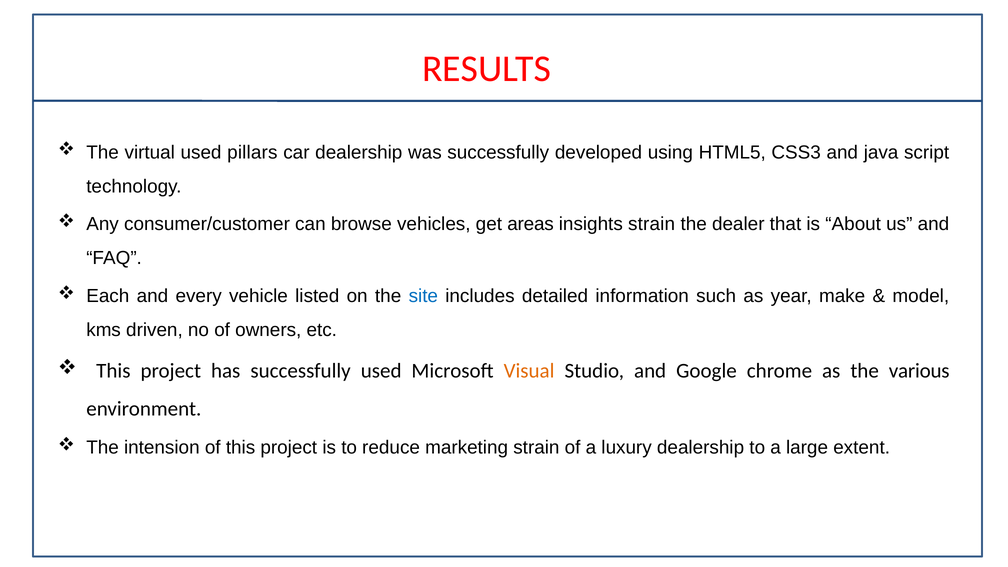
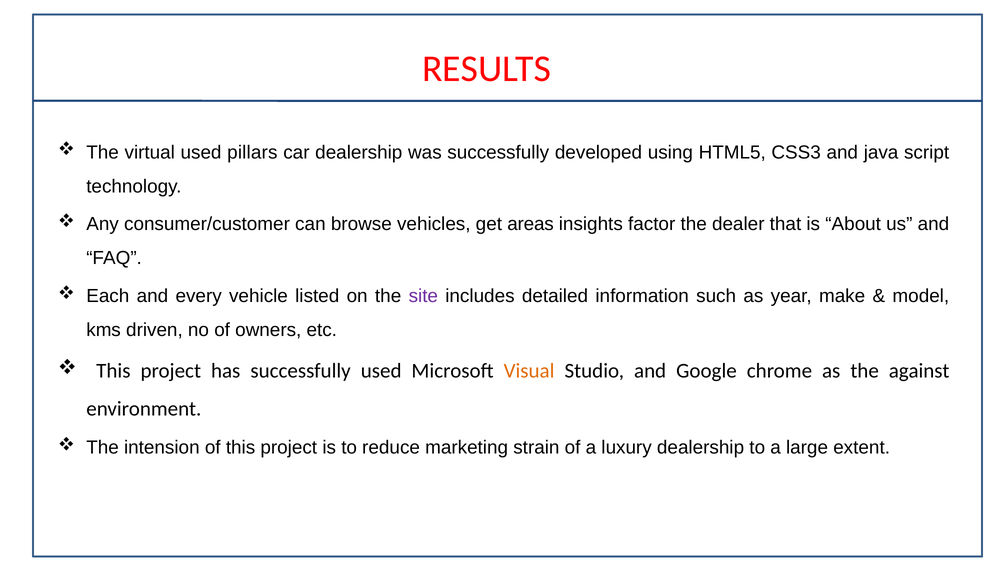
insights strain: strain -> factor (652, 224)
site colour: blue -> purple (423, 296)
various: various -> against (919, 371)
